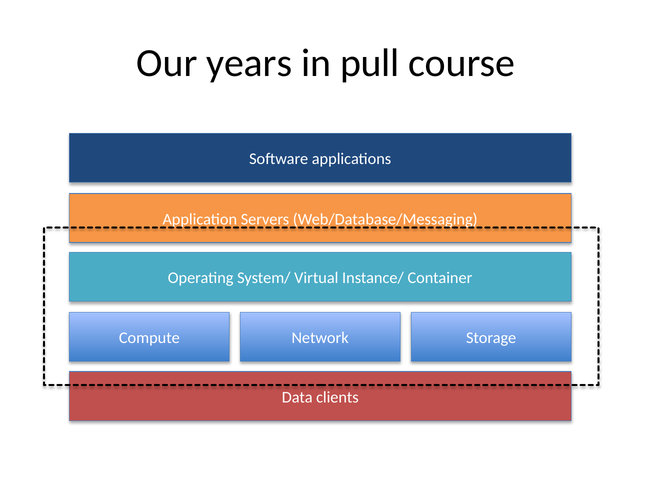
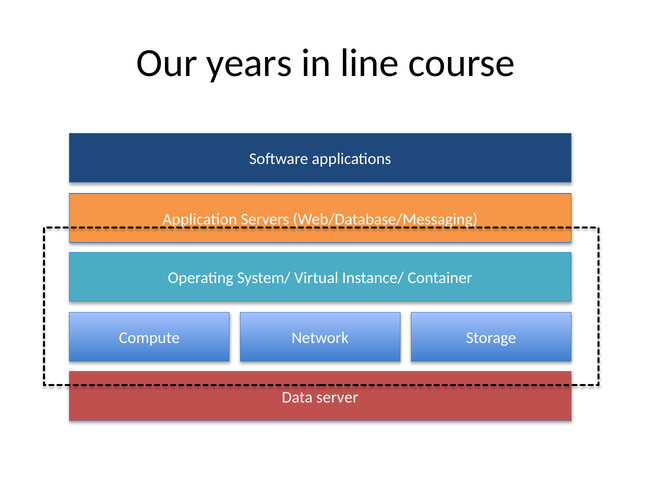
pull: pull -> line (370, 63)
clients: clients -> server (337, 397)
